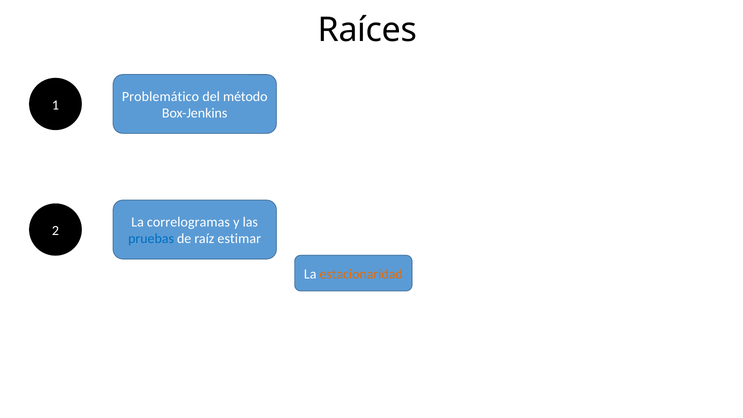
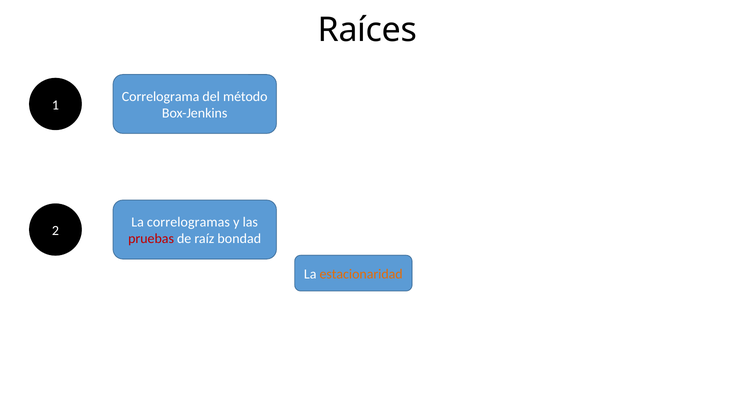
Problemático: Problemático -> Correlograma (161, 97)
pruebas colour: blue -> red (151, 239)
estimar: estimar -> bondad (239, 239)
